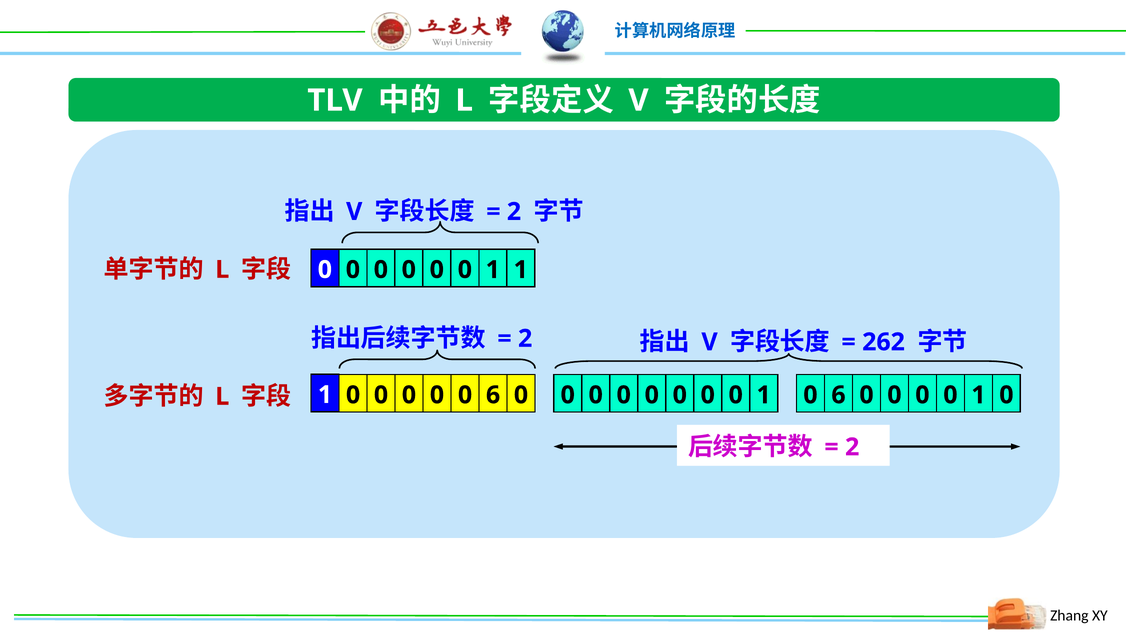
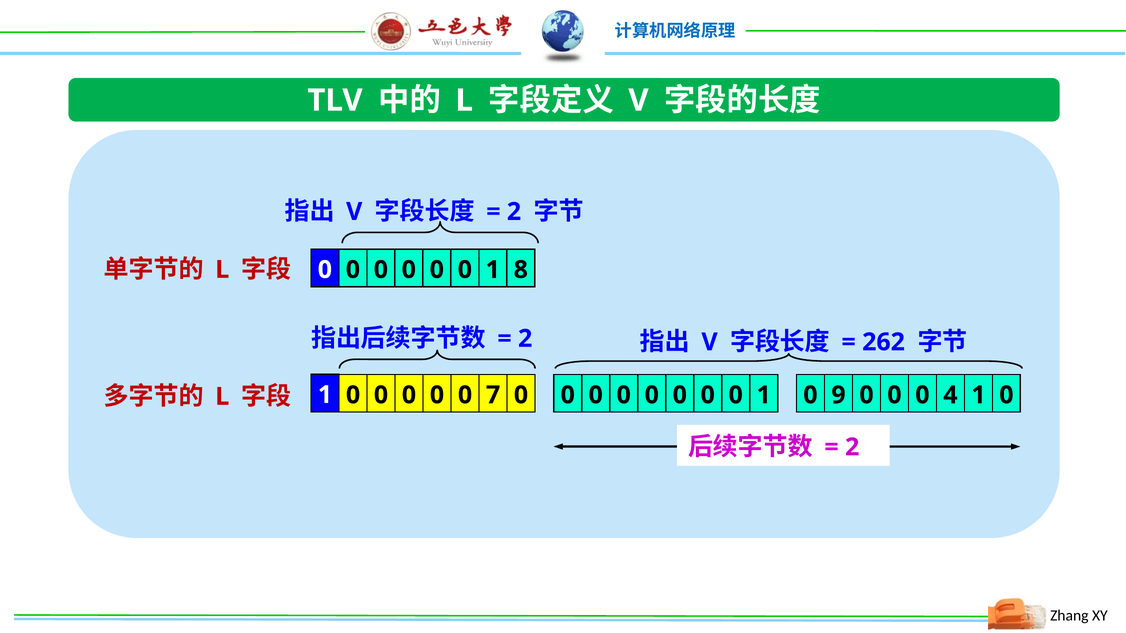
0 1 1: 1 -> 8 (521, 270)
0 0 6: 6 -> 7 (493, 395)
1 0 6: 6 -> 9 (838, 395)
0: 0 -> 4 (950, 395)
